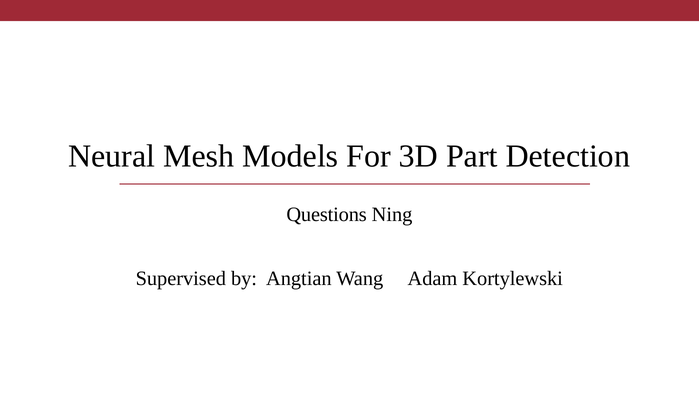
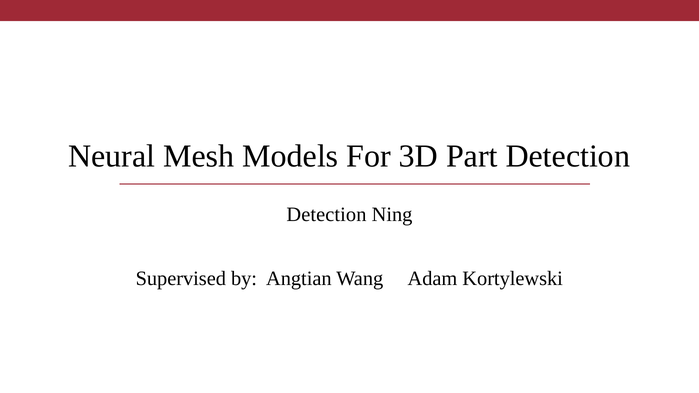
Questions: Questions -> Detection (326, 214)
